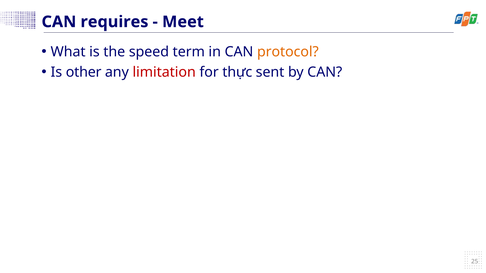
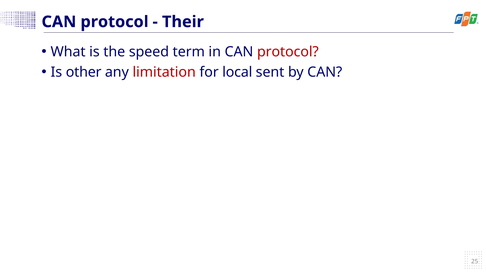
requires: requires -> protocol (115, 22)
Meet: Meet -> Their (183, 22)
protocol colour: orange -> red (288, 52)
thực: thực -> local (237, 72)
